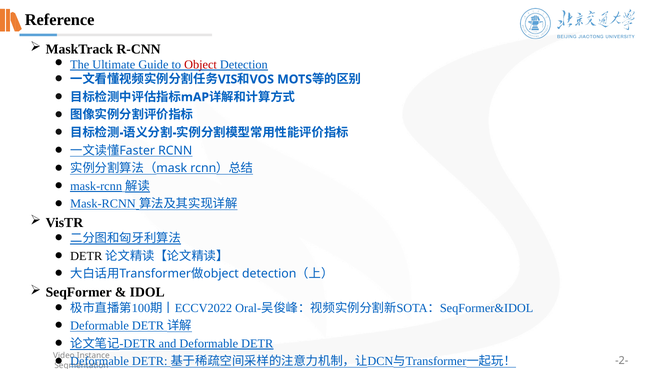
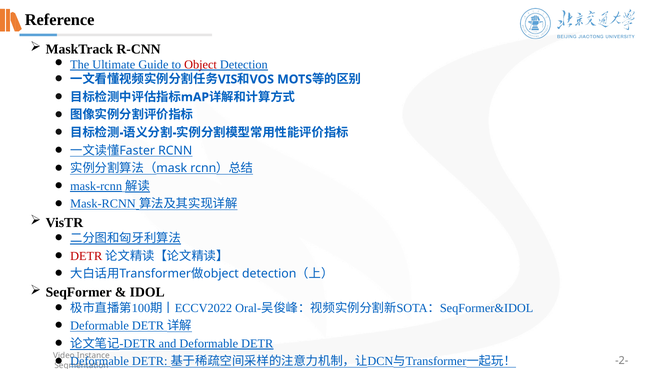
DETR colour: black -> red (86, 256)
